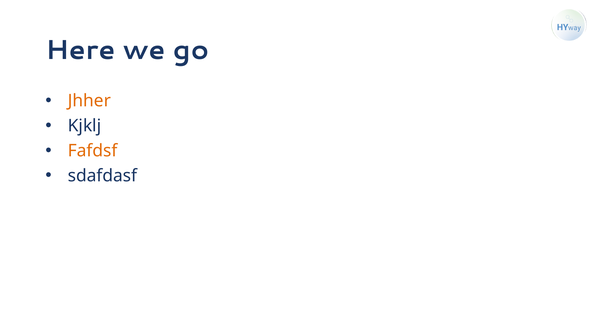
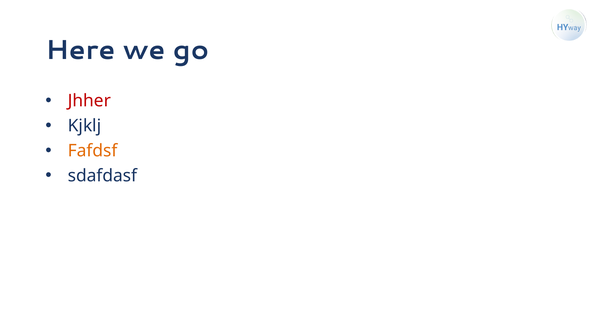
Jhher colour: orange -> red (89, 101)
